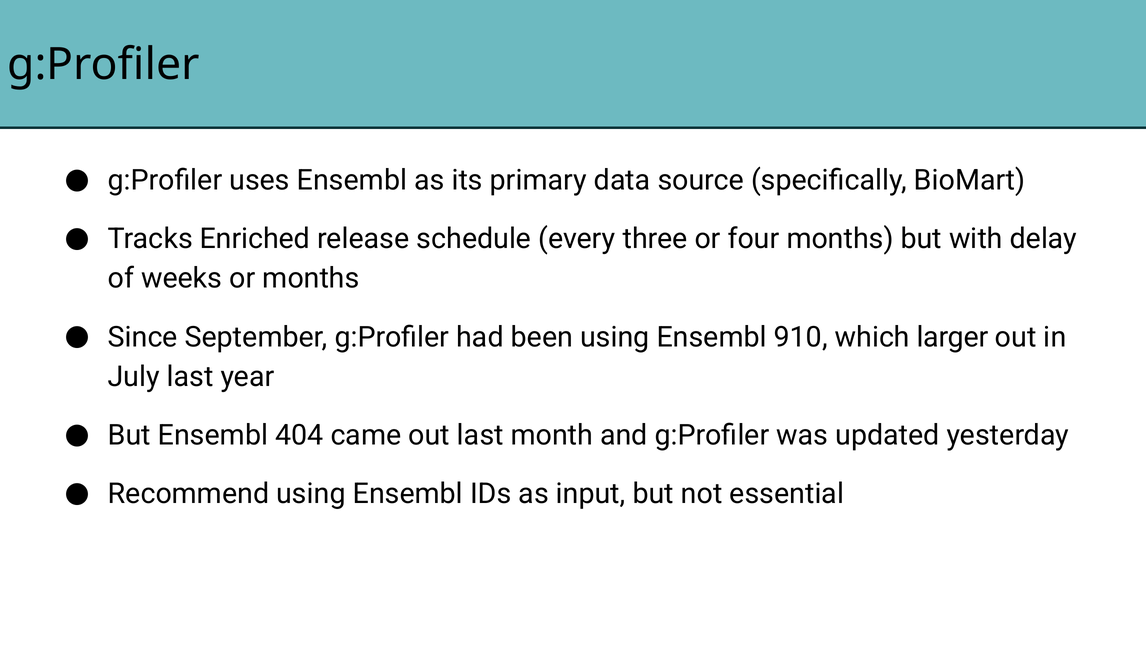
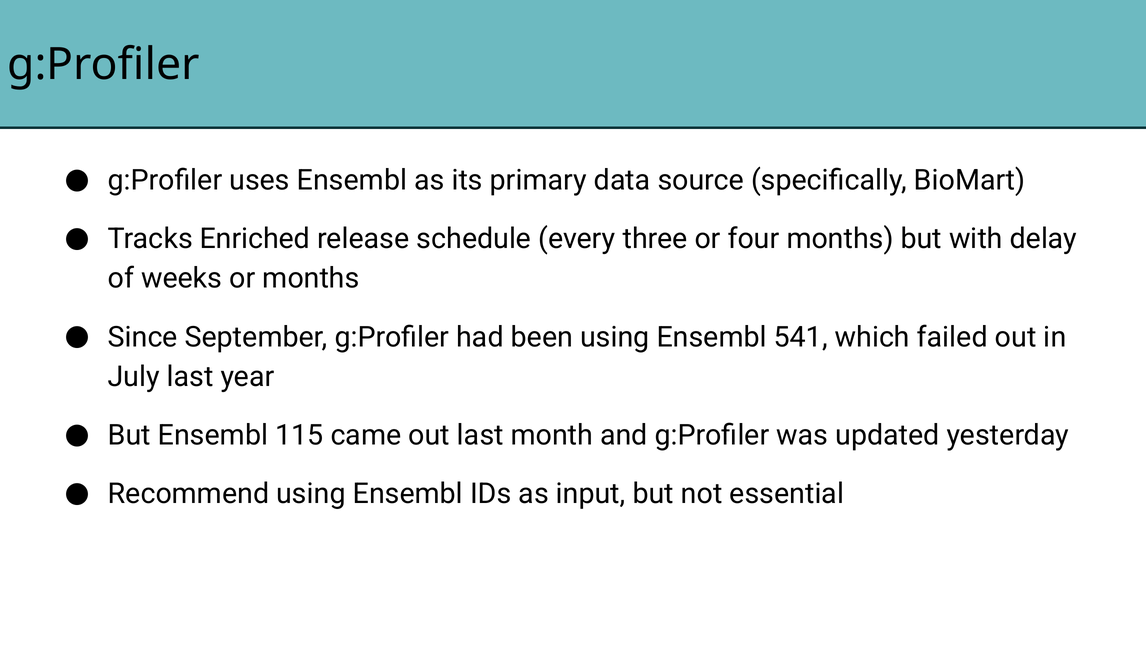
910: 910 -> 541 (801, 337)
larger: larger -> failed (952, 337)
404: 404 -> 115 (299, 435)
